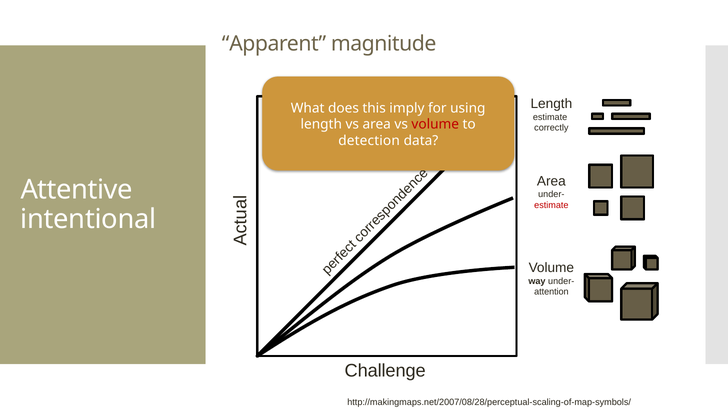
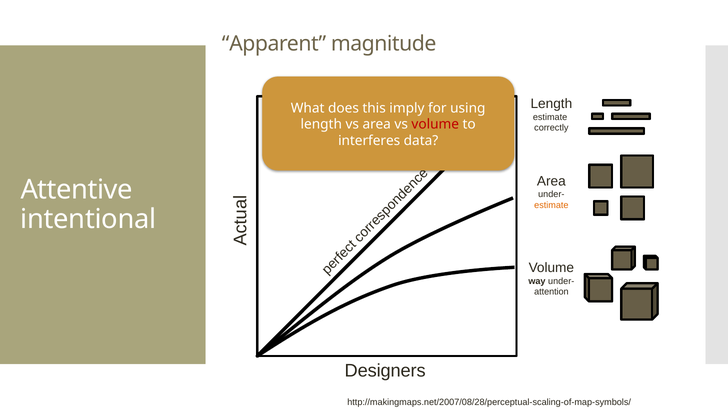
detection: detection -> interferes (369, 141)
estimate colour: red -> orange (551, 205)
Challenge: Challenge -> Designers (385, 371)
